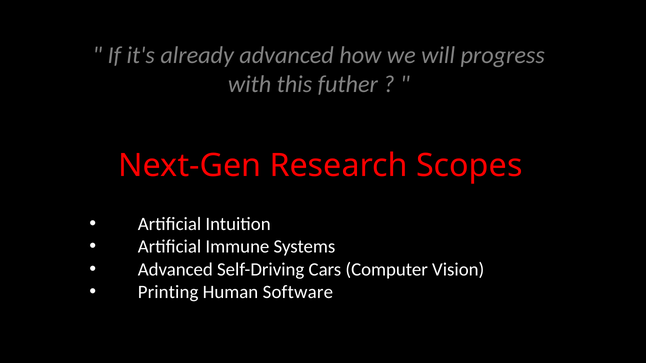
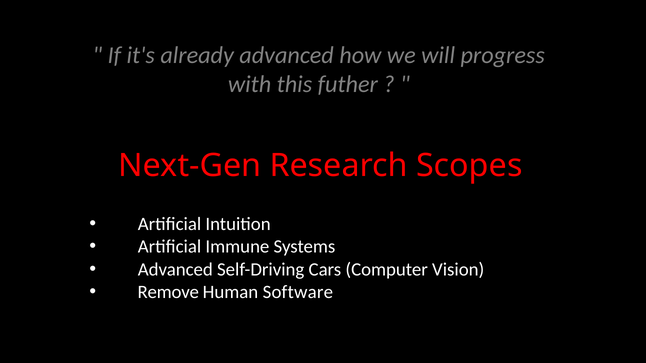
Printing: Printing -> Remove (168, 292)
